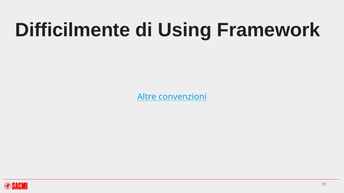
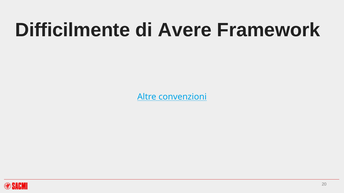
Using: Using -> Avere (185, 30)
